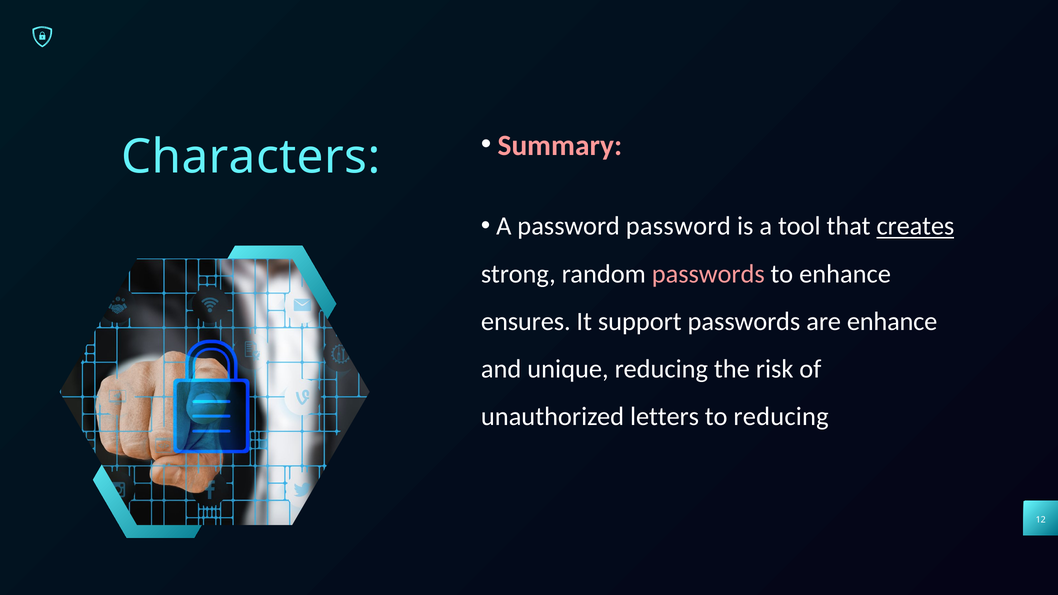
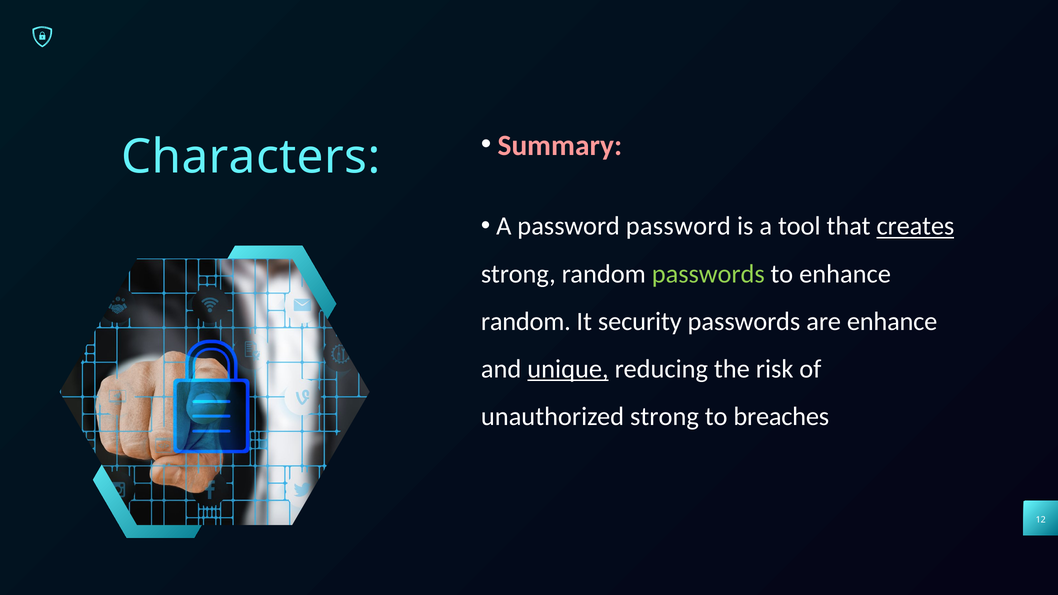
passwords colour: pink -> light green (708, 274)
ensures: ensures -> random (526, 322)
support: support -> security (640, 322)
unique underline: none -> present (568, 369)
unauthorized letters: letters -> strong (664, 417)
to reducing: reducing -> breaches (781, 417)
